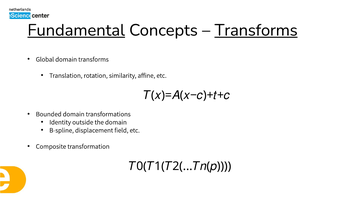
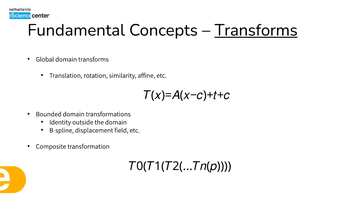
Fundamental underline: present -> none (76, 30)
